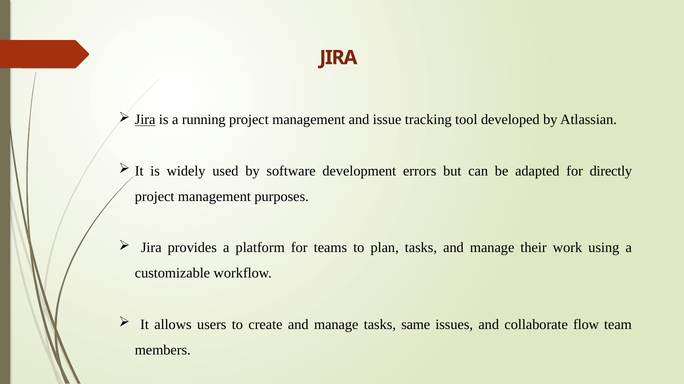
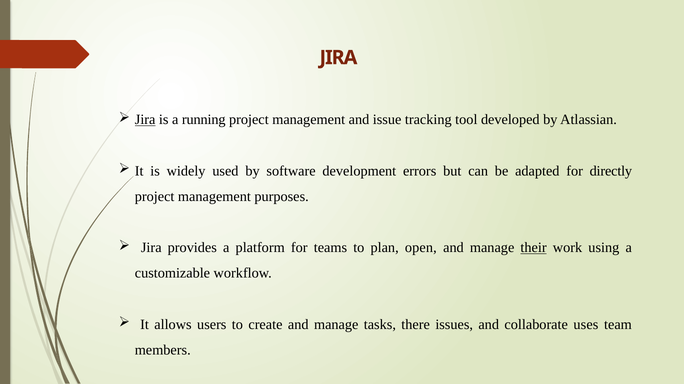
plan tasks: tasks -> open (421, 248)
their underline: none -> present (534, 248)
same: same -> there (416, 325)
flow: flow -> uses (586, 325)
